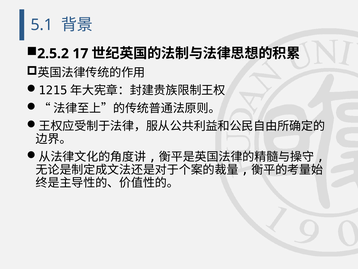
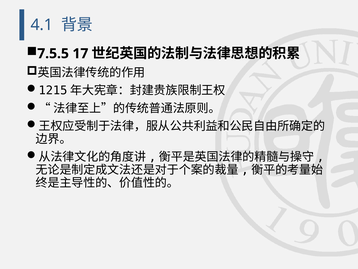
5.1: 5.1 -> 4.1 (42, 25)
2.5.2: 2.5.2 -> 7.5.5 (53, 53)
